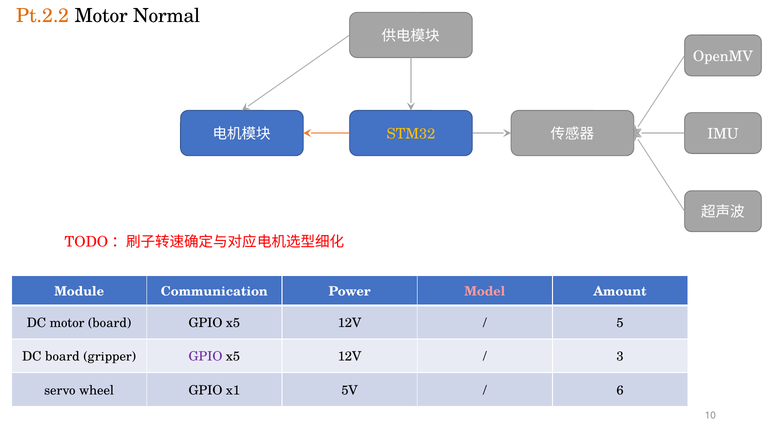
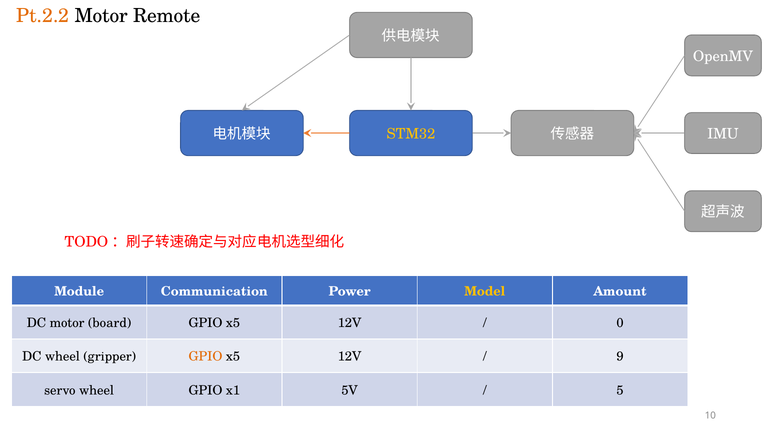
Normal: Normal -> Remote (167, 16)
Model colour: pink -> yellow (485, 291)
5: 5 -> 0 (620, 323)
DC board: board -> wheel (62, 357)
GPIO colour: purple -> orange (206, 357)
3: 3 -> 9 (620, 357)
6: 6 -> 5 (620, 390)
